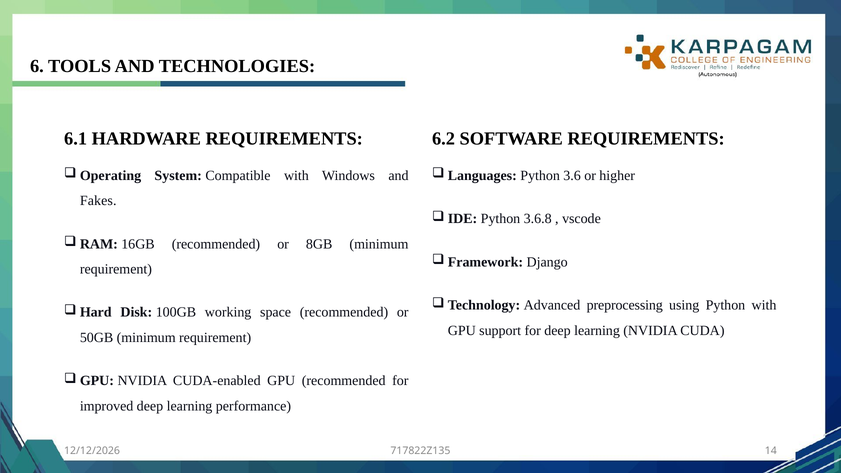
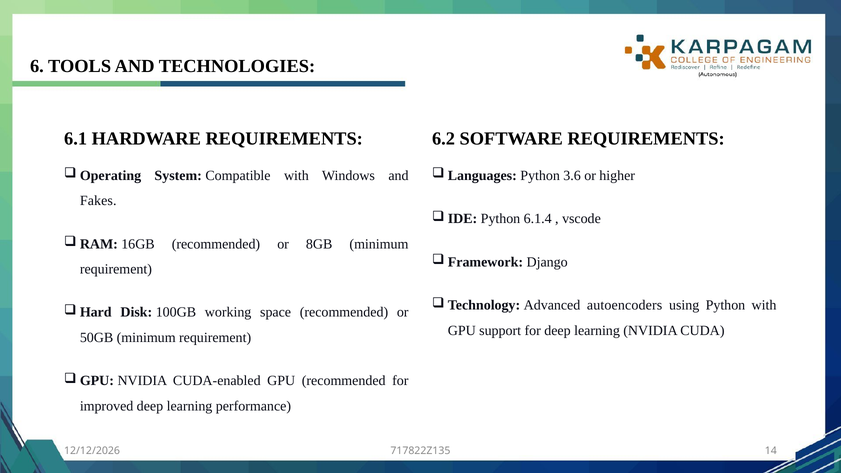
3.6.8: 3.6.8 -> 6.1.4 (538, 219)
preprocessing: preprocessing -> autoencoders (625, 305)
